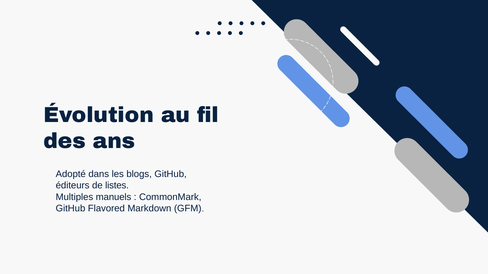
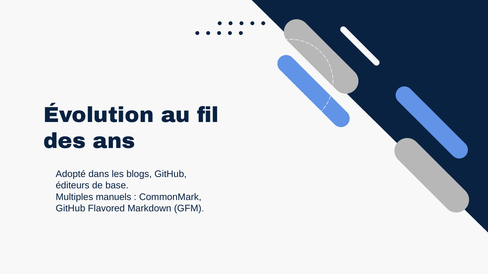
listes: listes -> base (117, 186)
